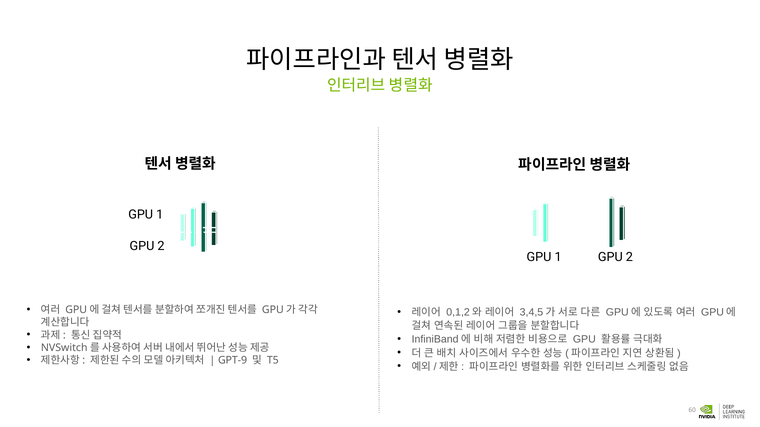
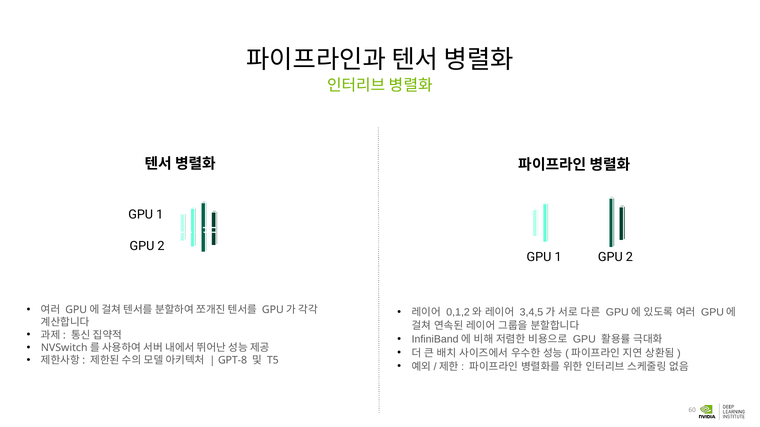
GPT-9: GPT-9 -> GPT-8 (233, 361)
